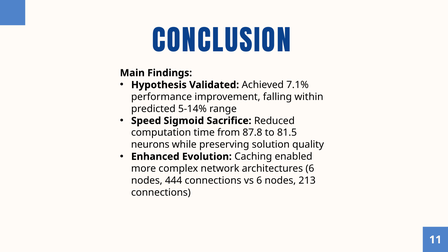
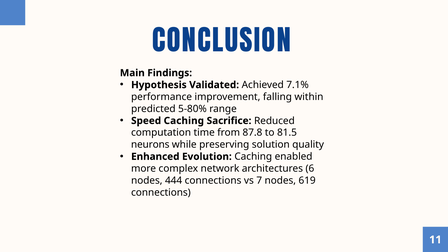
5-14%: 5-14% -> 5-80% (192, 109)
Speed Sigmoid: Sigmoid -> Caching (184, 121)
vs 6: 6 -> 7 (259, 180)
213: 213 -> 619 (307, 180)
